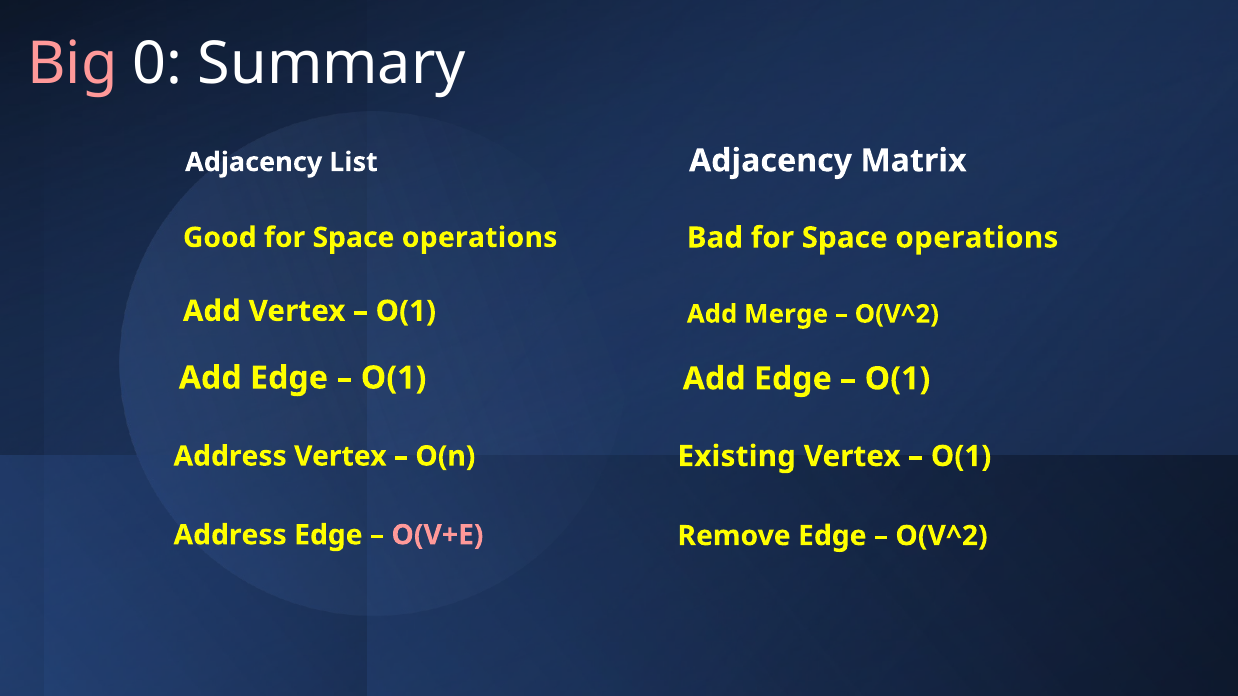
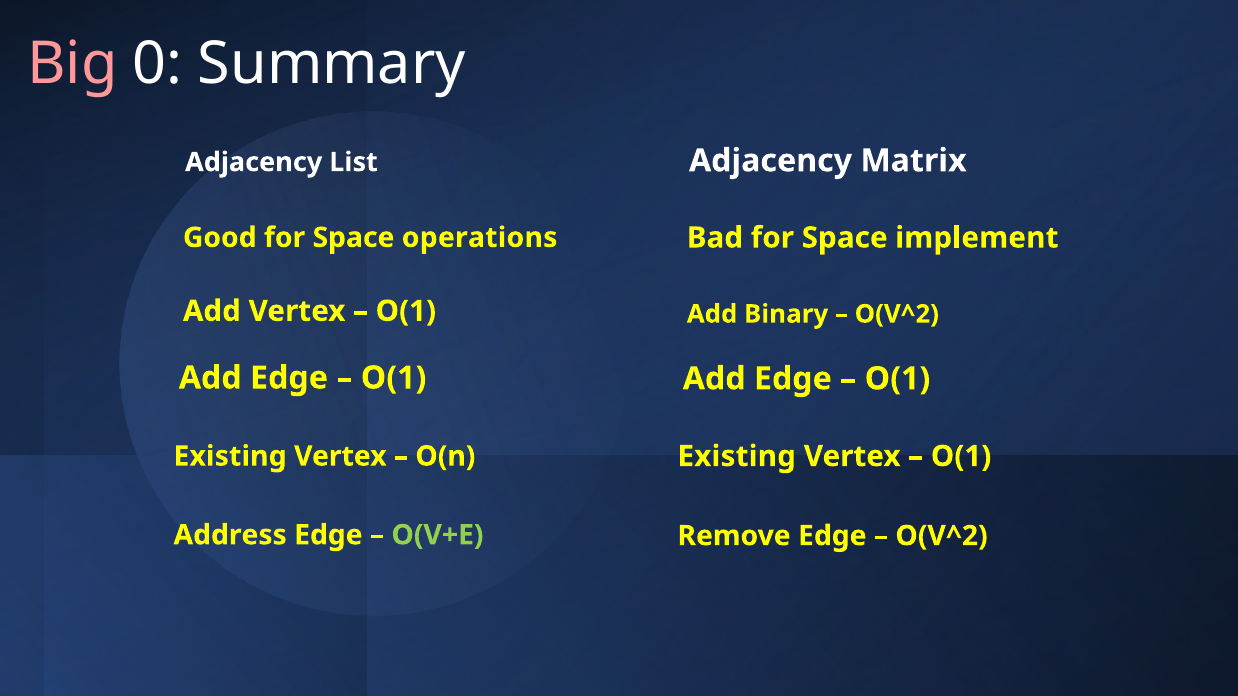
Bad for Space operations: operations -> implement (977, 238)
Merge: Merge -> Binary (786, 314)
Address: Address -> Existing (230, 456)
O(V+E colour: pink -> light green (437, 535)
